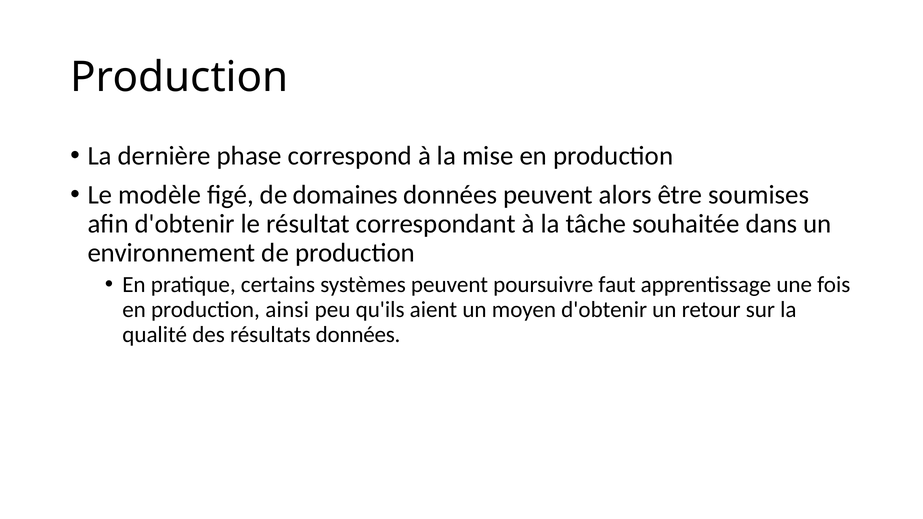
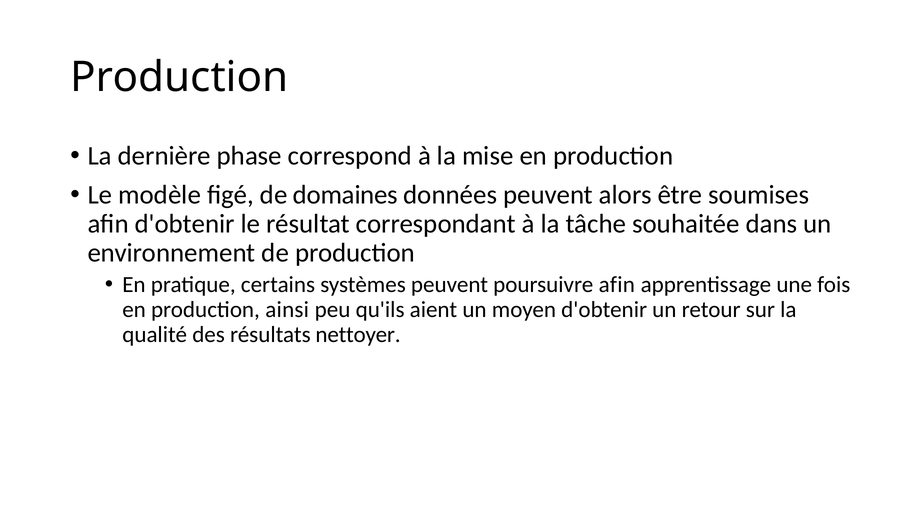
poursuivre faut: faut -> afin (617, 285)
résultats données: données -> nettoyer (358, 335)
